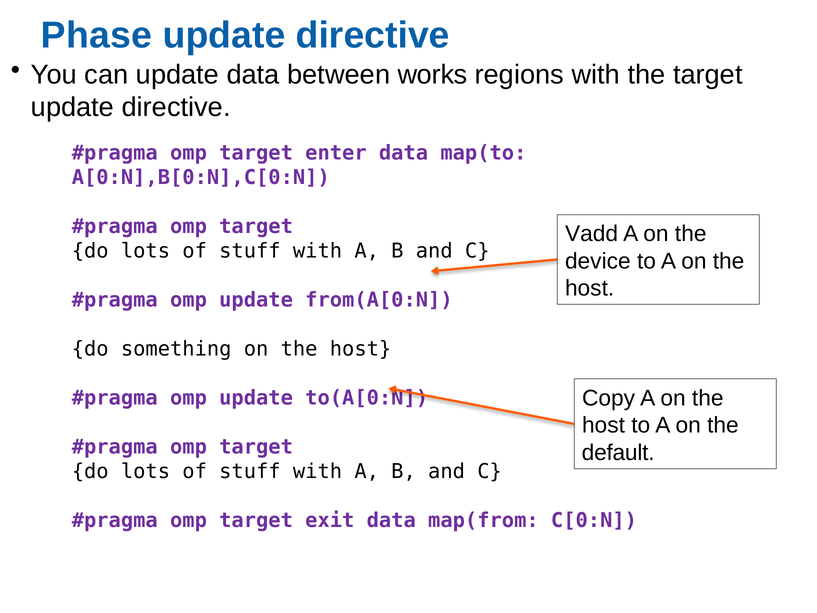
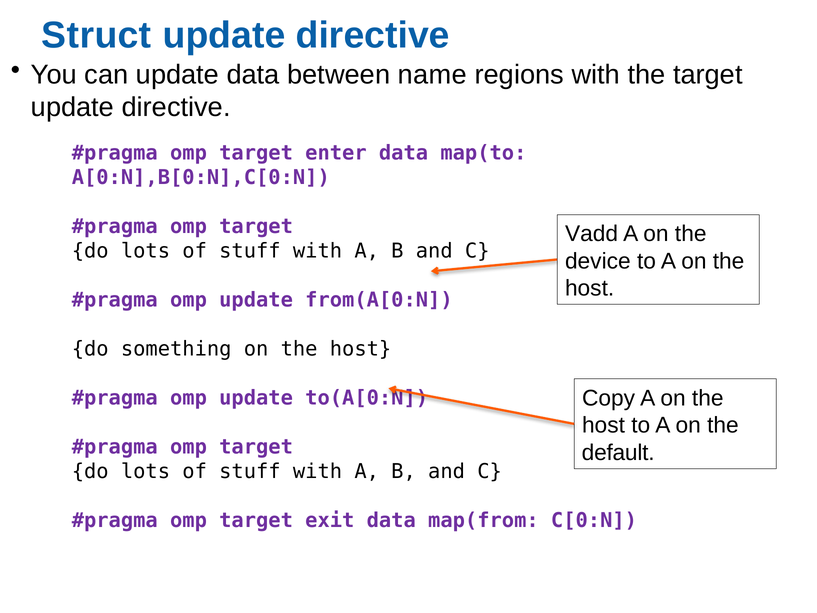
Phase: Phase -> Struct (96, 36)
works: works -> name (432, 75)
